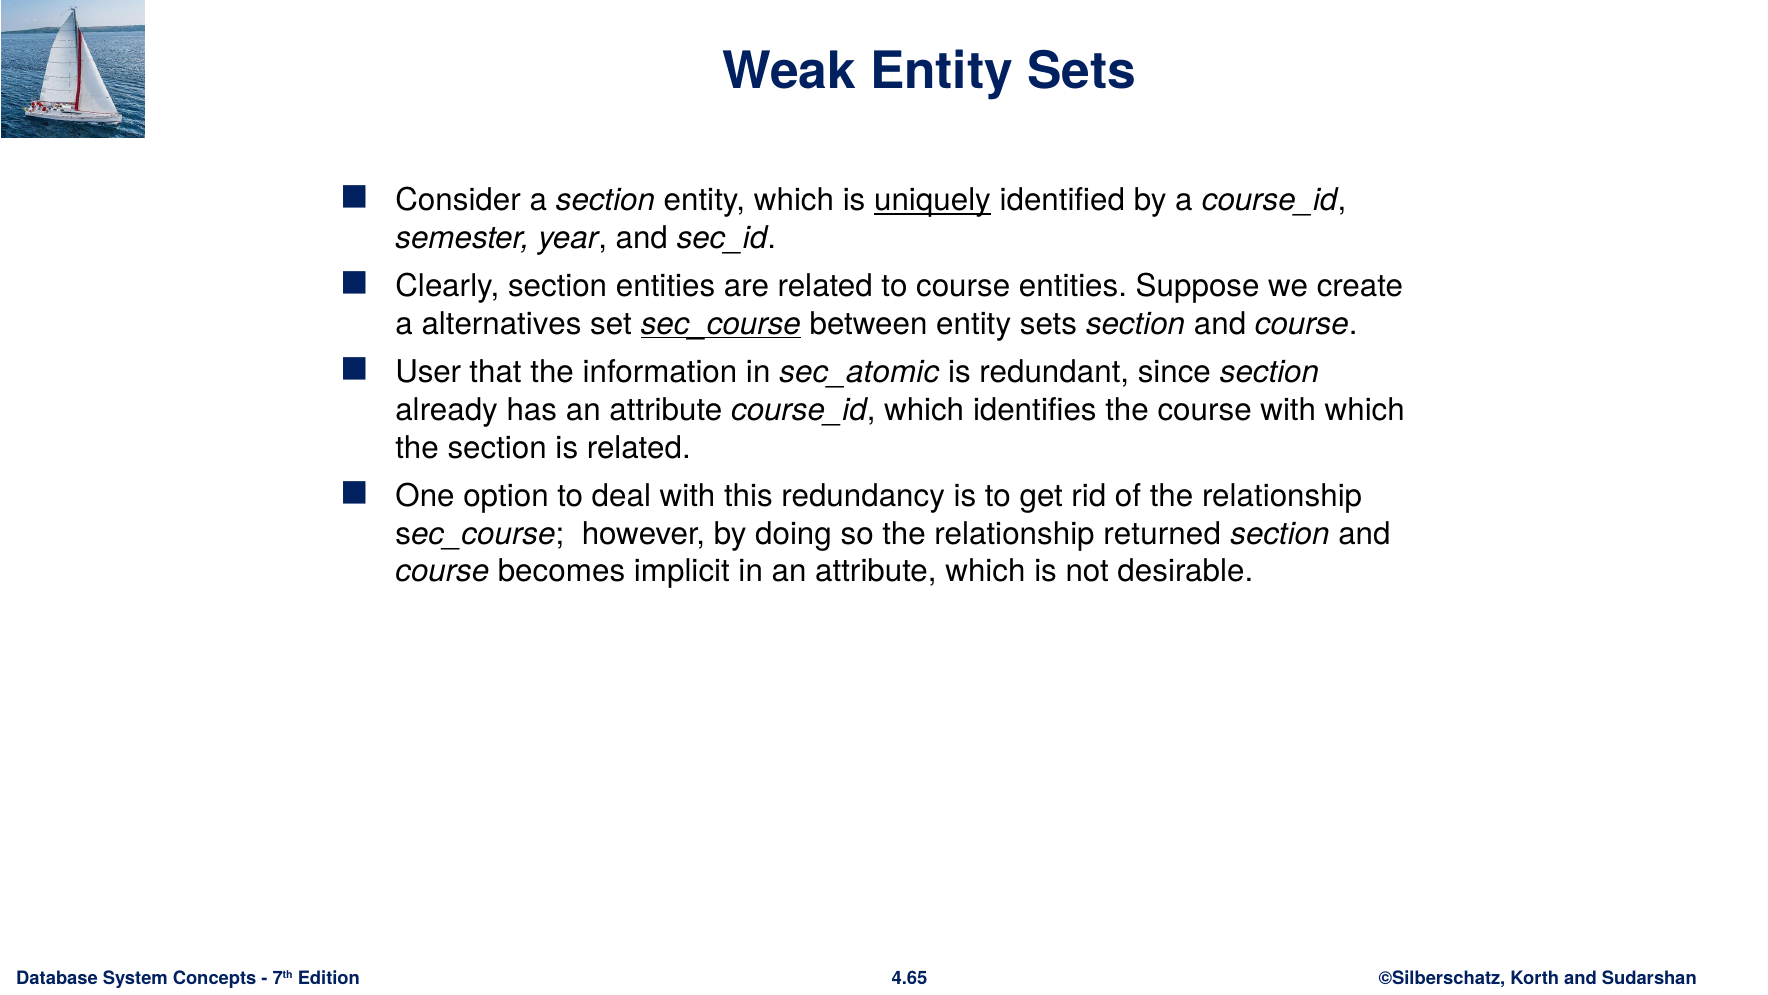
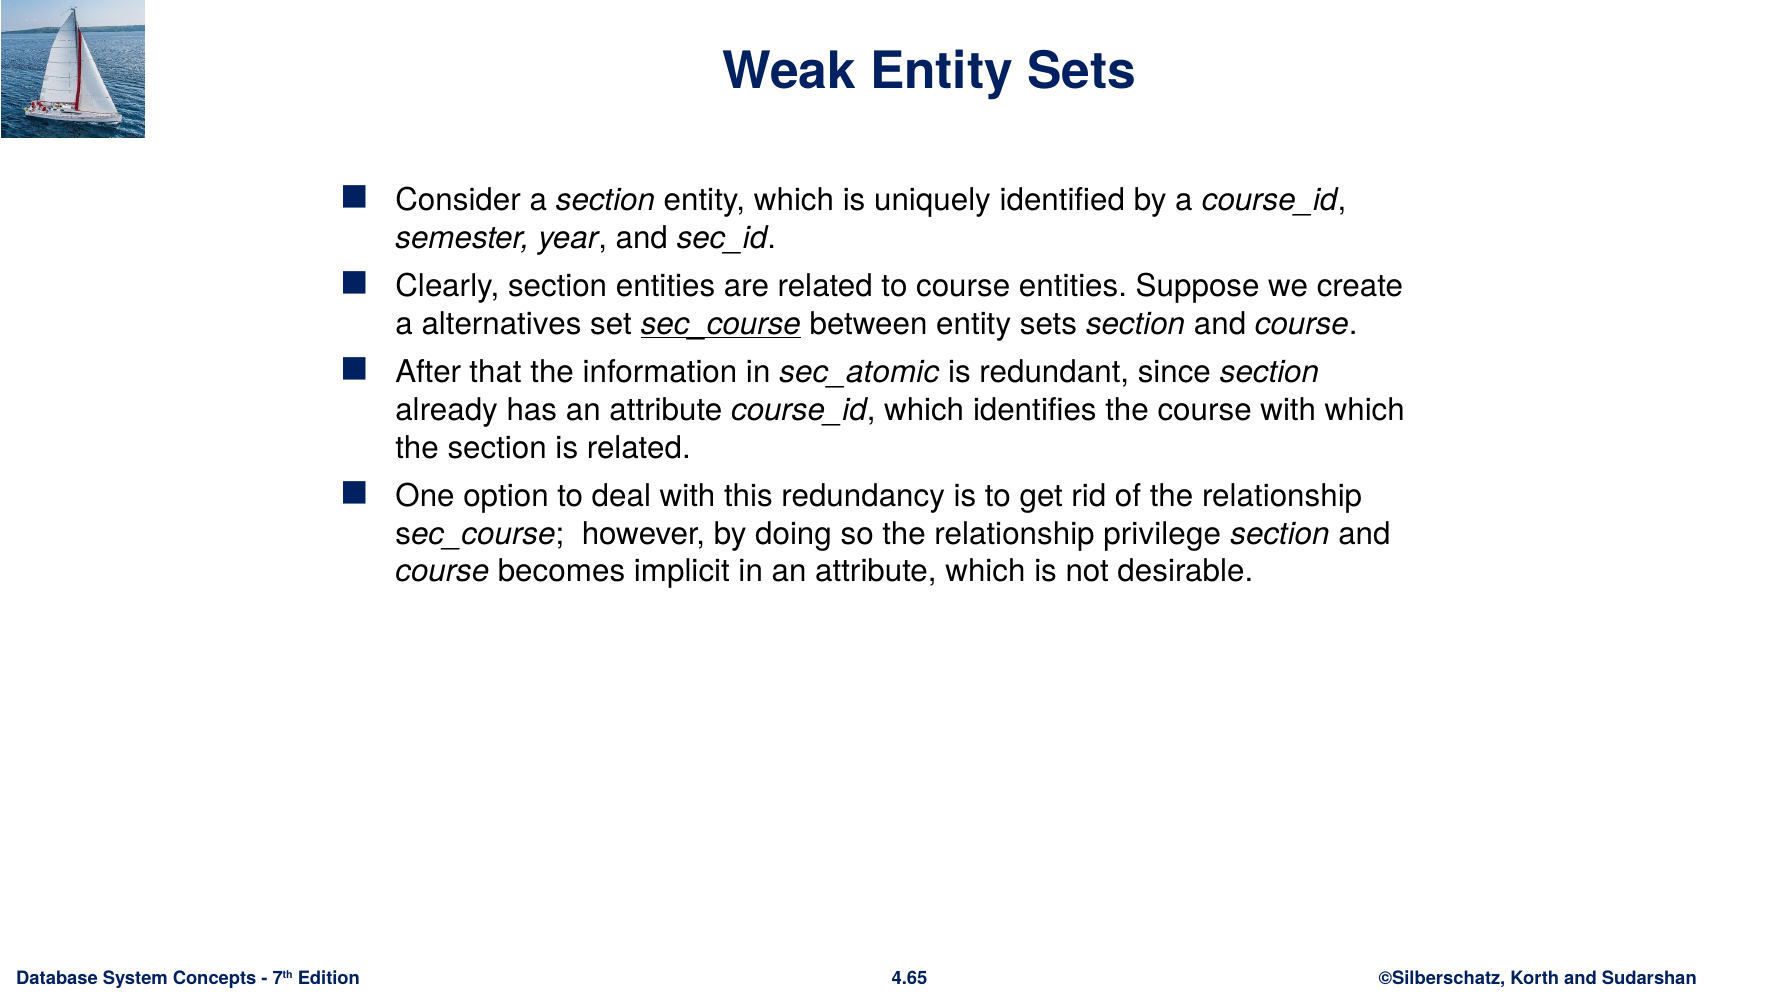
uniquely underline: present -> none (933, 200)
User: User -> After (428, 372)
returned: returned -> privilege (1162, 534)
